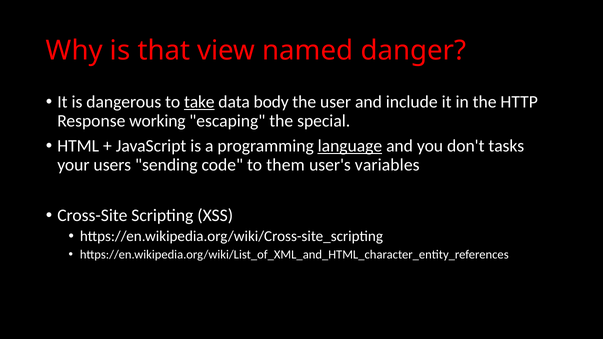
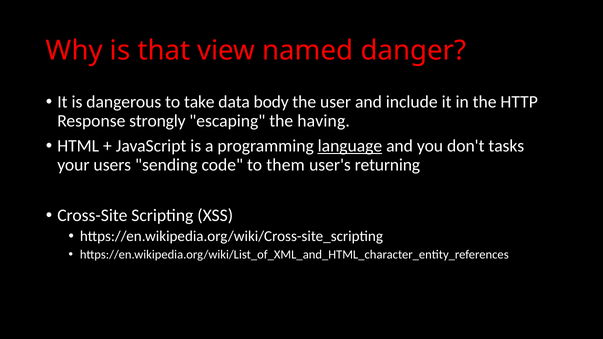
take underline: present -> none (199, 102)
working: working -> strongly (157, 121)
special: special -> having (324, 121)
variables: variables -> returning (387, 165)
